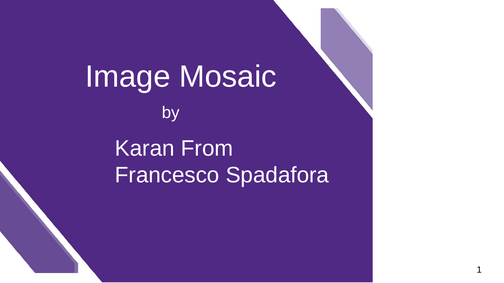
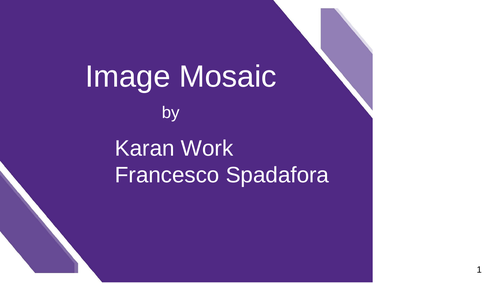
From: From -> Work (207, 149)
